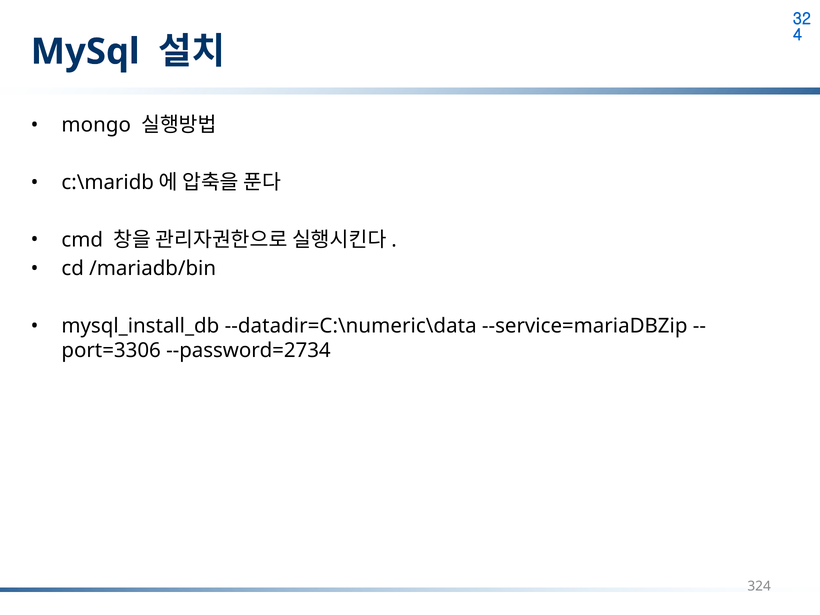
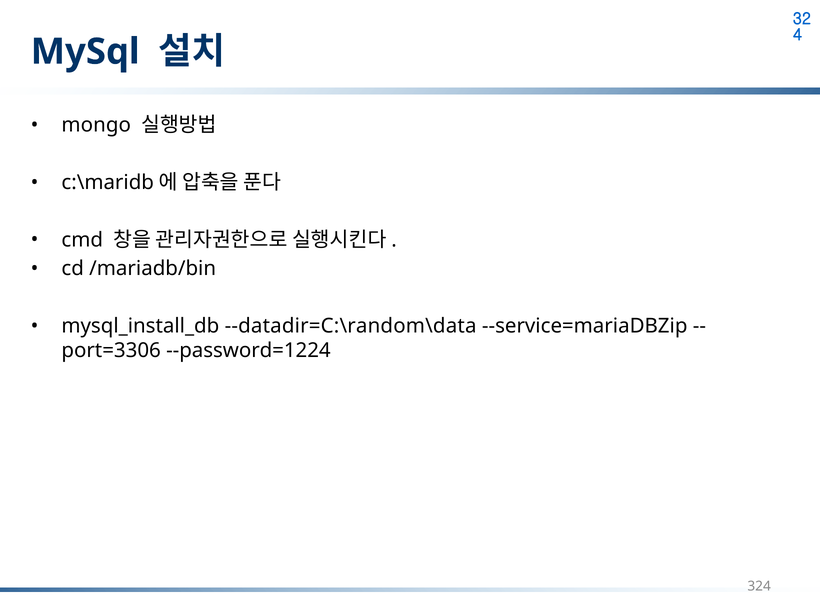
--datadir=C:\numeric\data: --datadir=C:\numeric\data -> --datadir=C:\random\data (351, 326)
--password=2734: --password=2734 -> --password=1224 (248, 351)
